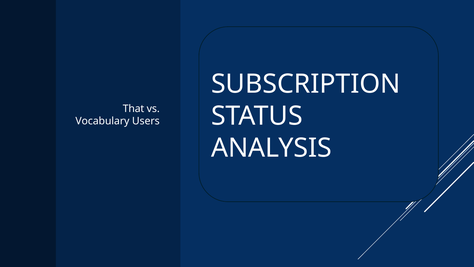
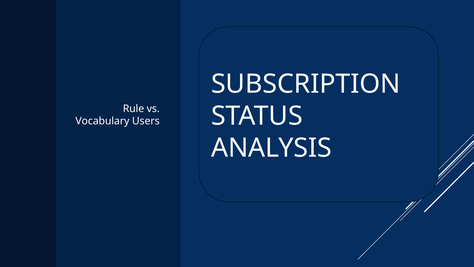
That: That -> Rule (134, 109)
